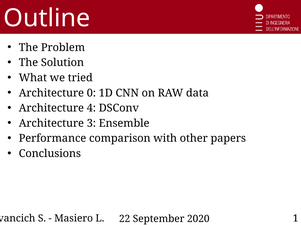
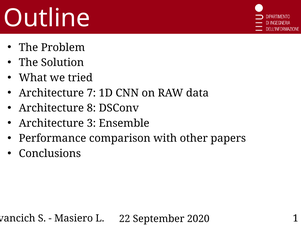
0: 0 -> 7 (91, 93)
4: 4 -> 8 (91, 108)
